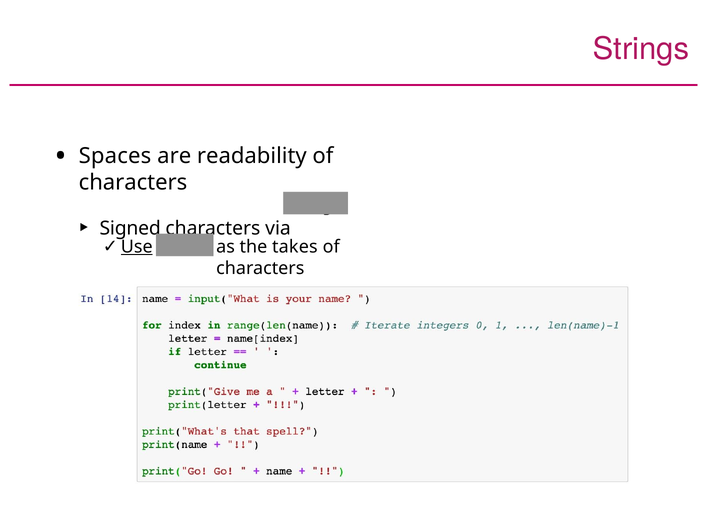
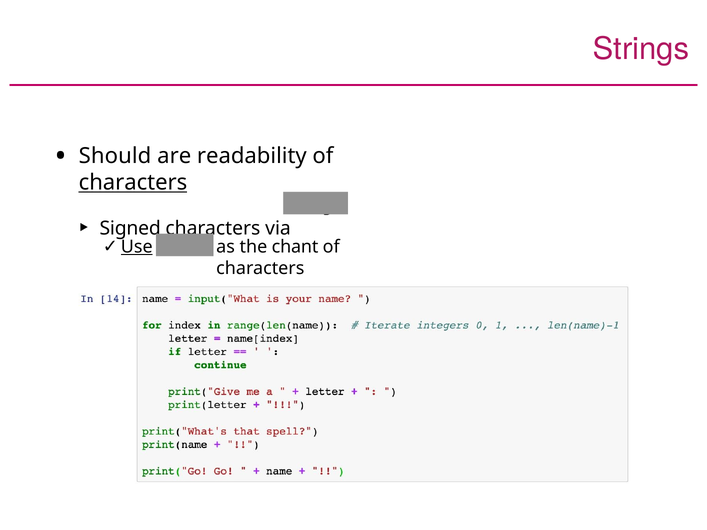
Spaces: Spaces -> Should (115, 156)
characters underline: none -> present (133, 183)
takes: takes -> chant (295, 247)
